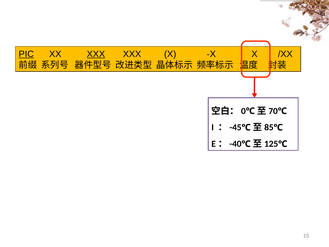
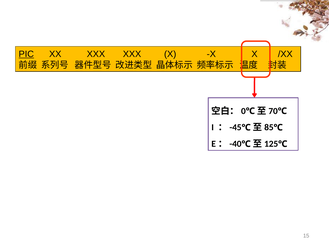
XXX underline: present -> none (96, 54)
